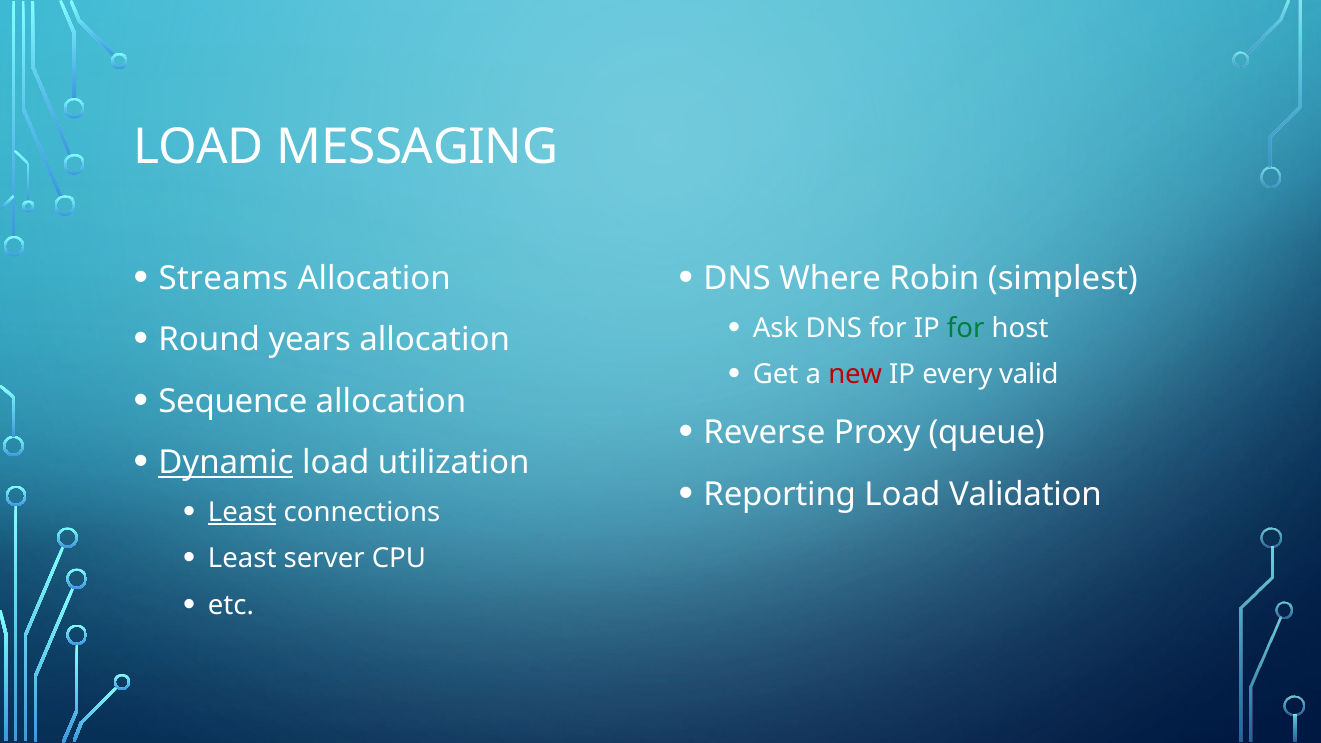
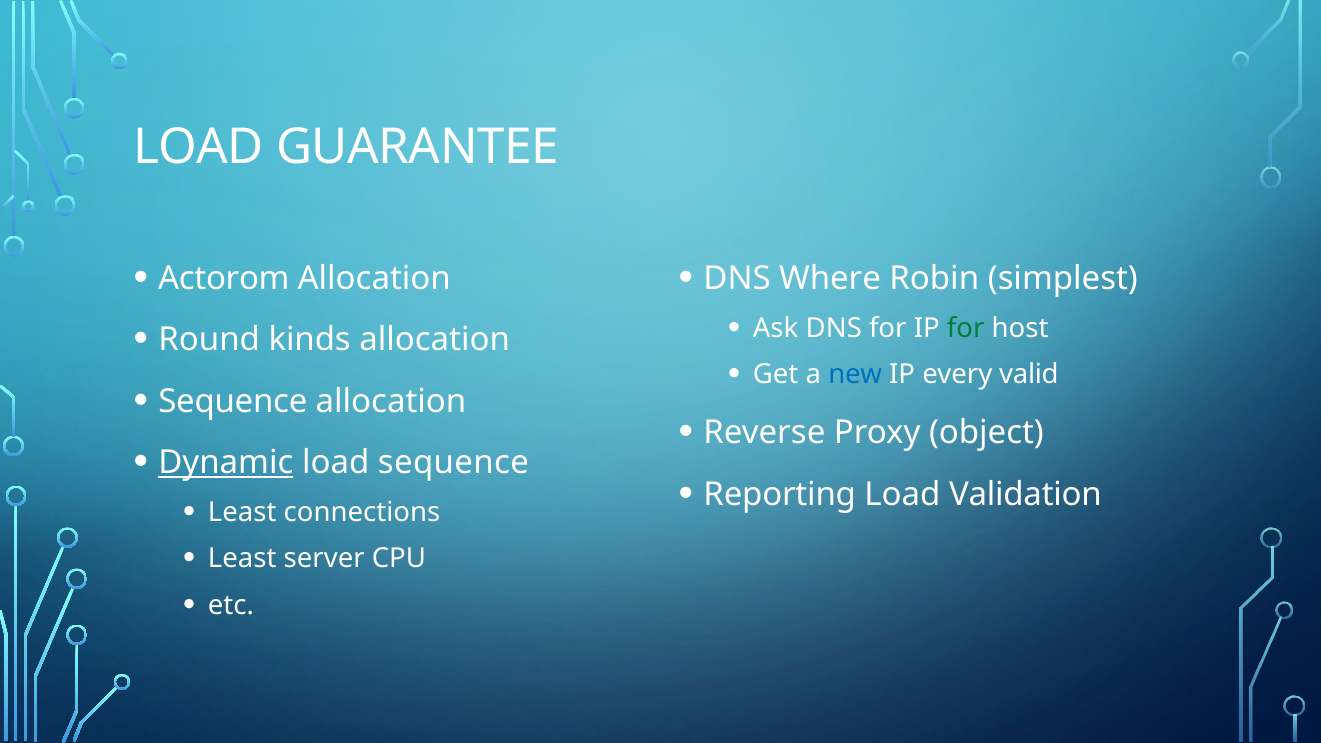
MESSAGING: MESSAGING -> GUARANTEE (418, 147)
Streams: Streams -> Actorom (224, 279)
years: years -> kinds (310, 340)
new colour: red -> blue (855, 375)
queue: queue -> object (986, 433)
load utilization: utilization -> sequence (453, 463)
Least underline: present -> none (242, 512)
